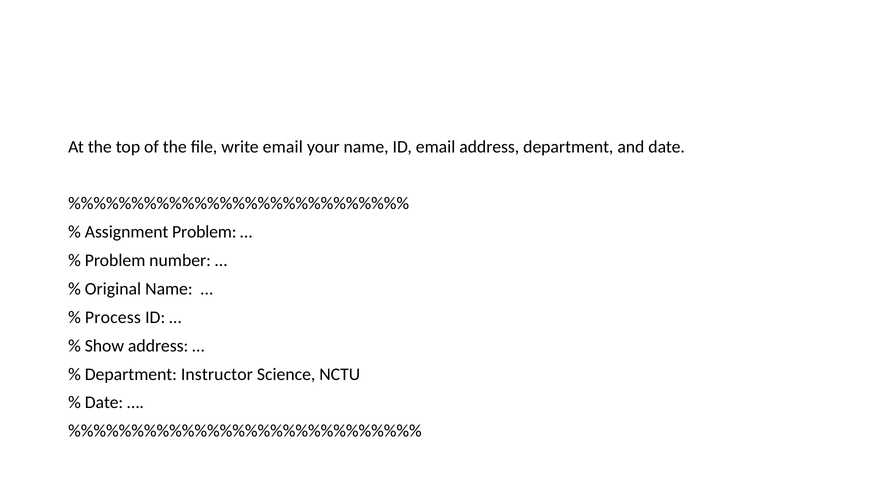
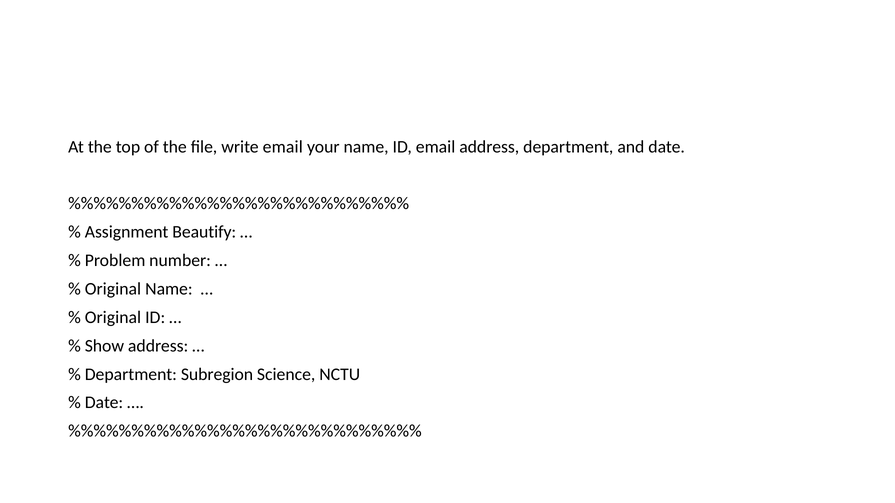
Assignment Problem: Problem -> Beautify (204, 232)
Process: Process -> Original (113, 318)
Instructor: Instructor -> Subregion (217, 374)
